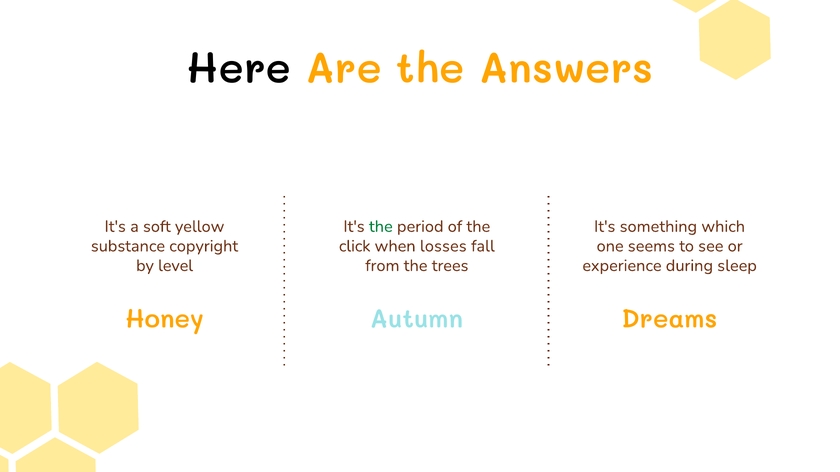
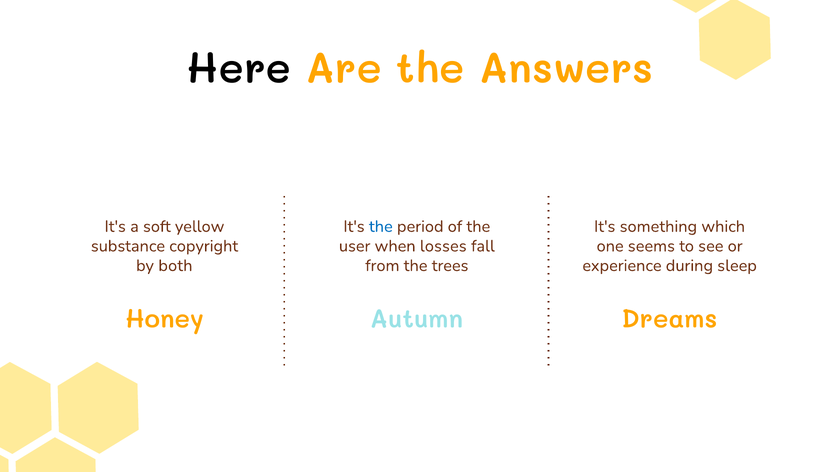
the colour: green -> blue (381, 227)
click: click -> user (355, 246)
level: level -> both (175, 266)
